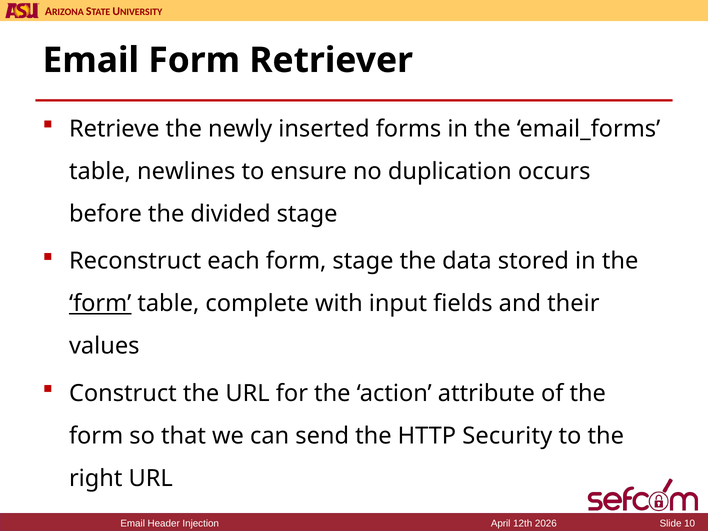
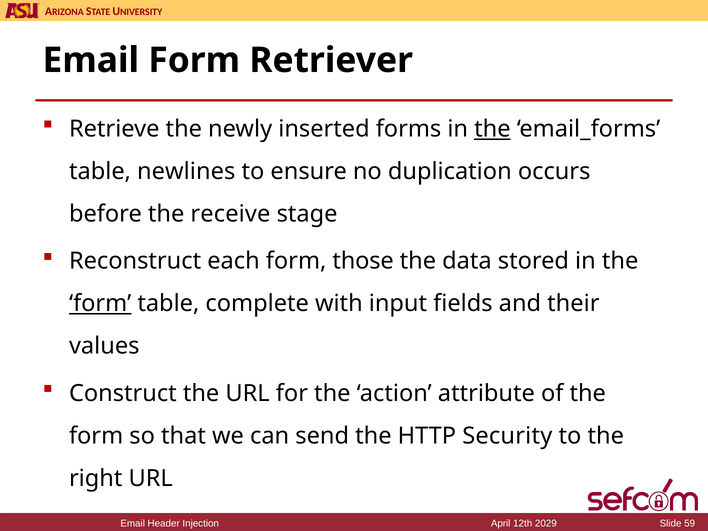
the underline: none -> present (492, 129)
divided: divided -> receive (230, 214)
form stage: stage -> those (363, 261)
2026: 2026 -> 2029 (546, 523)
10: 10 -> 59 (690, 523)
